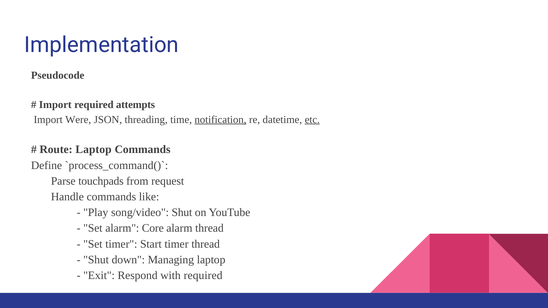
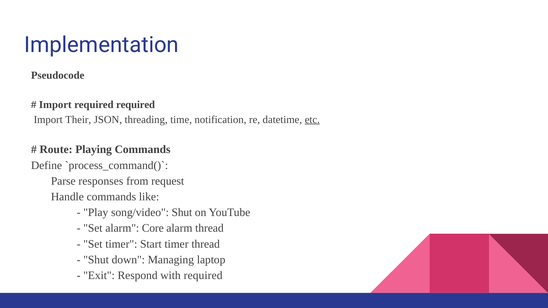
required attempts: attempts -> required (136, 105)
Were: Were -> Their (78, 120)
notification underline: present -> none (220, 120)
Route Laptop: Laptop -> Playing (94, 150)
touchpads: touchpads -> responses (101, 181)
